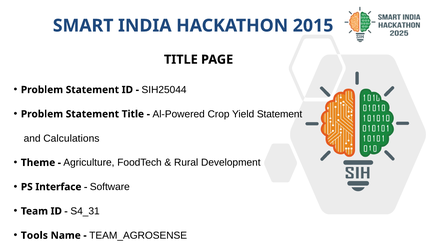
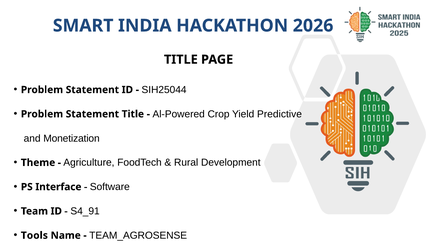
2015: 2015 -> 2026 (313, 26)
Yield Statement: Statement -> Predictive (280, 114)
Calculations: Calculations -> Monetization (71, 138)
S4_31: S4_31 -> S4_91 (85, 211)
